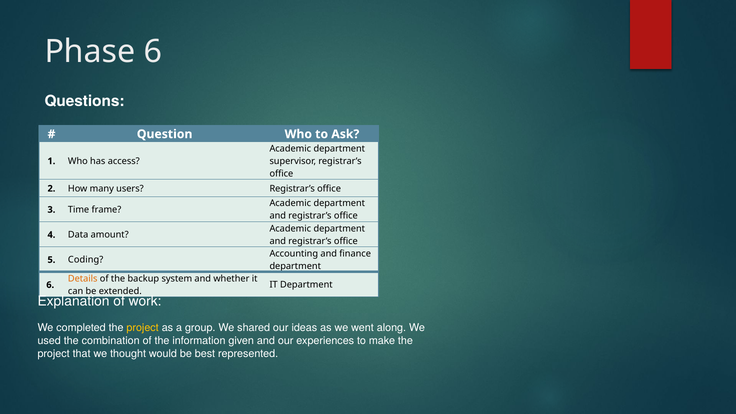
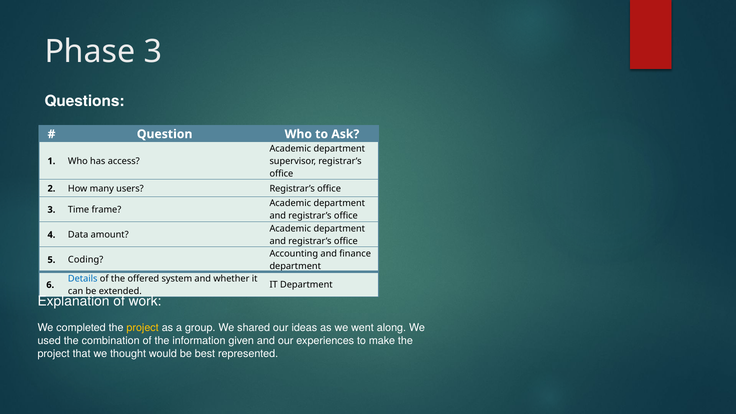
Phase 6: 6 -> 3 (153, 52)
Details colour: orange -> blue (83, 279)
backup: backup -> offered (143, 279)
